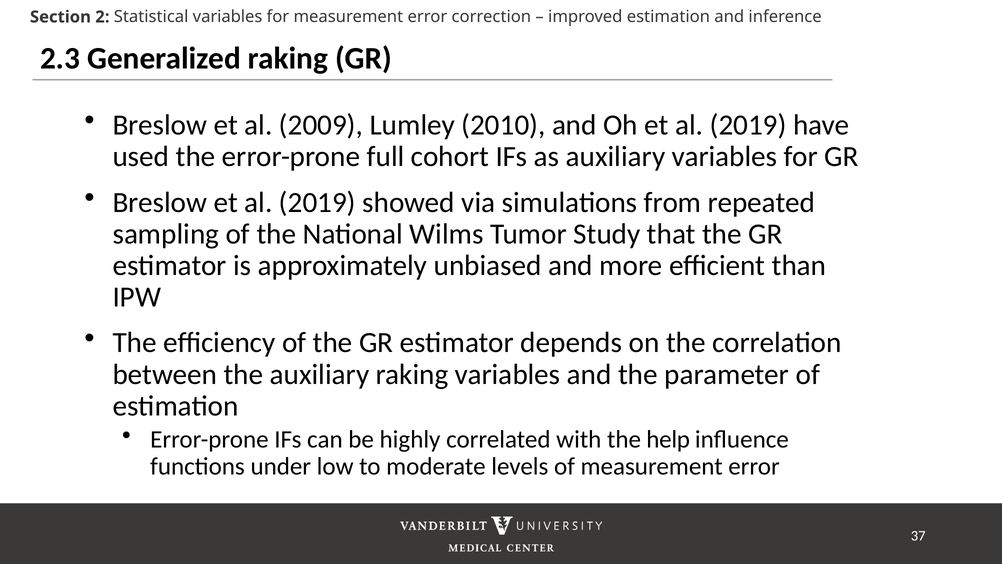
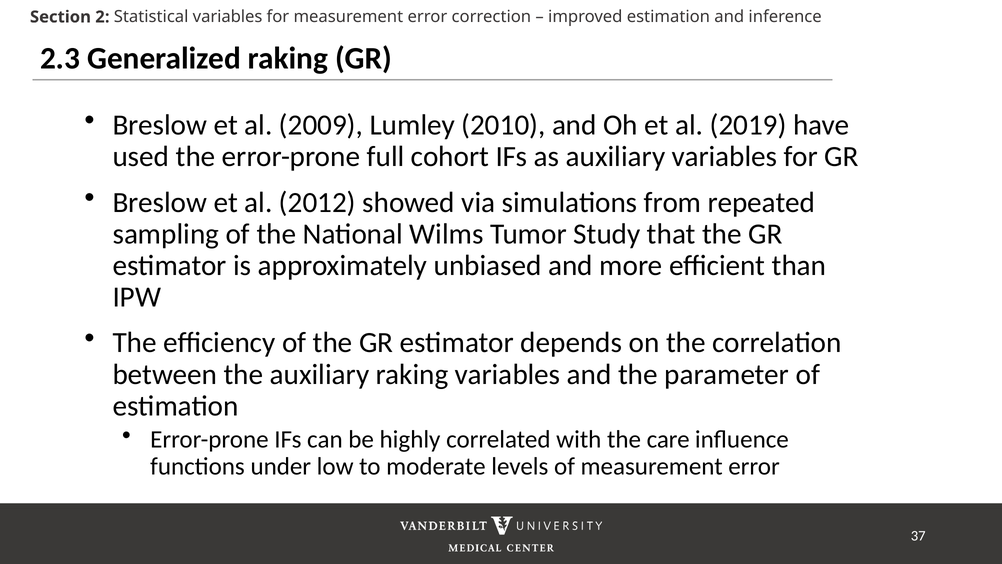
Breslow et al 2019: 2019 -> 2012 (317, 202)
help: help -> care (668, 439)
